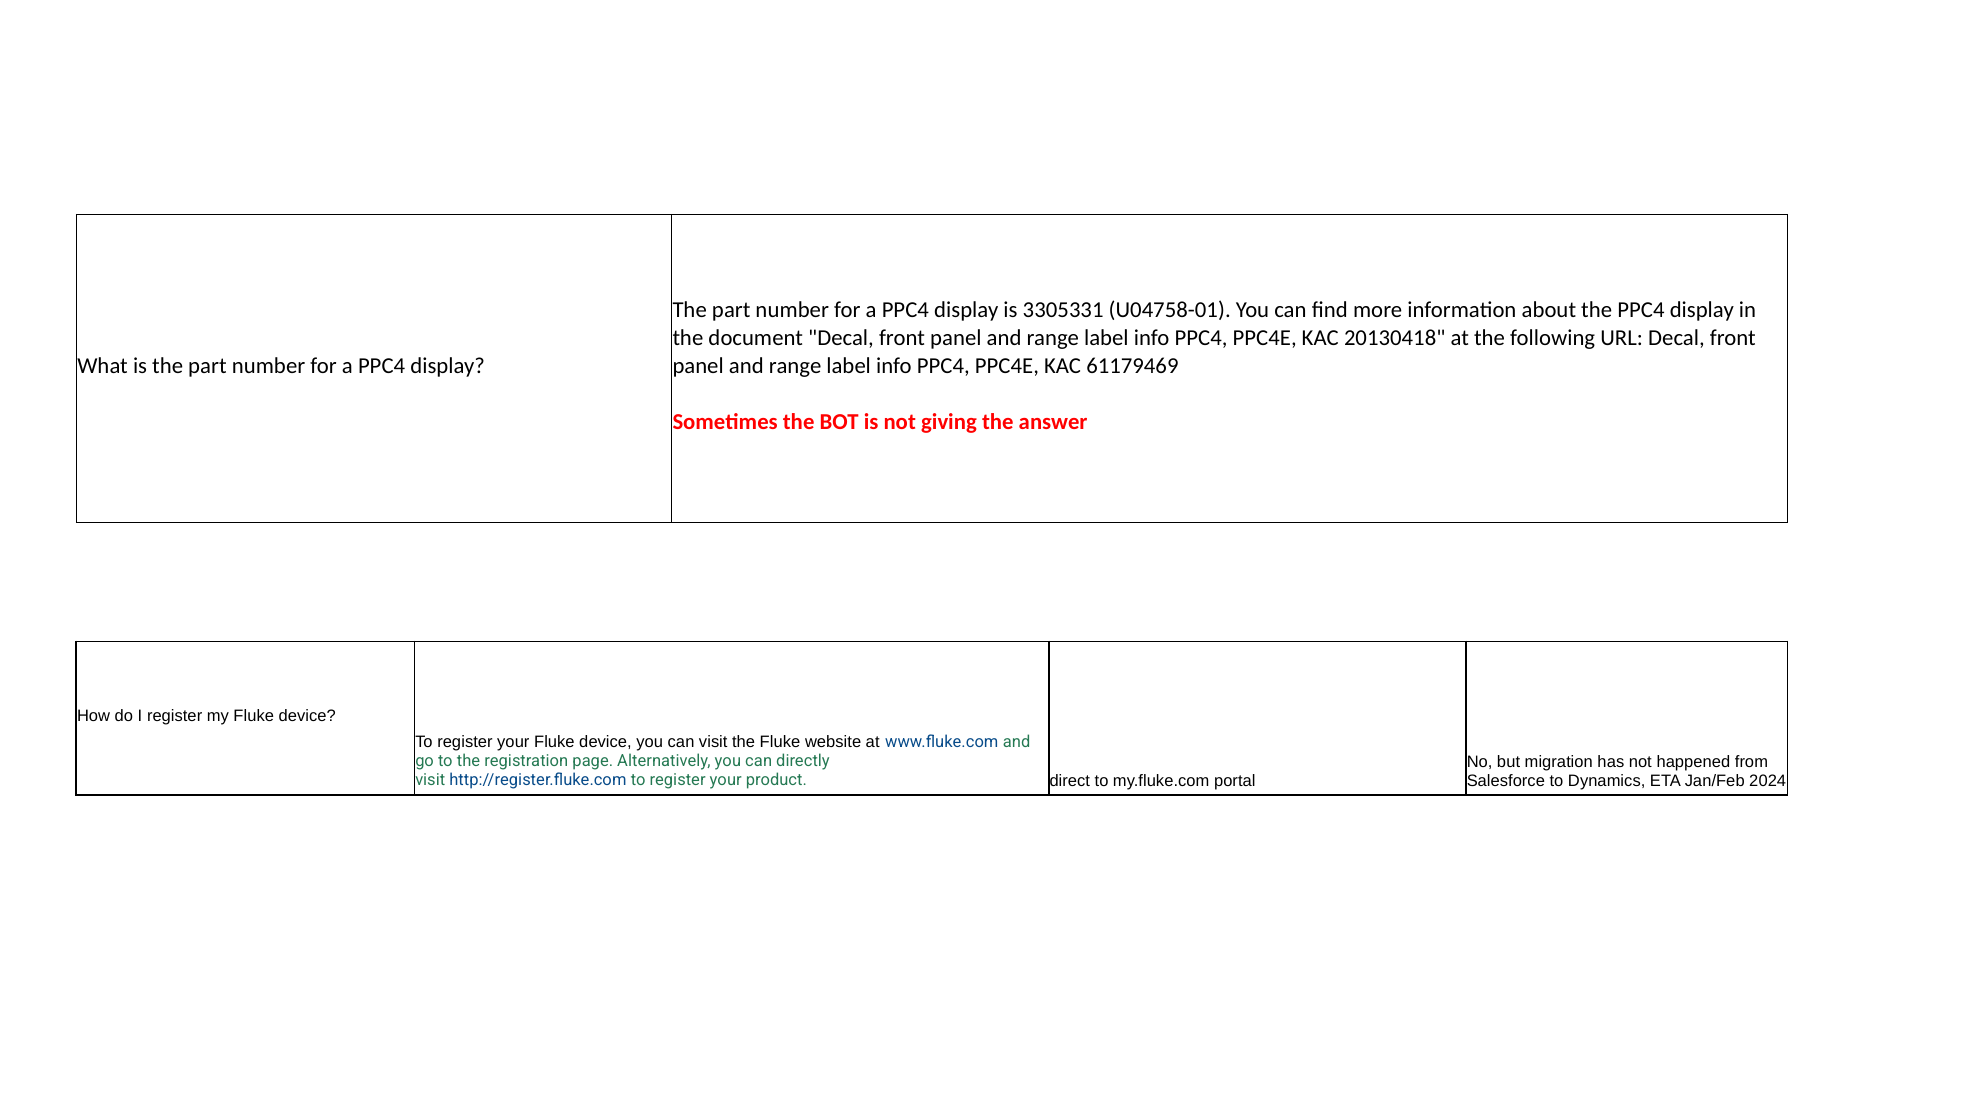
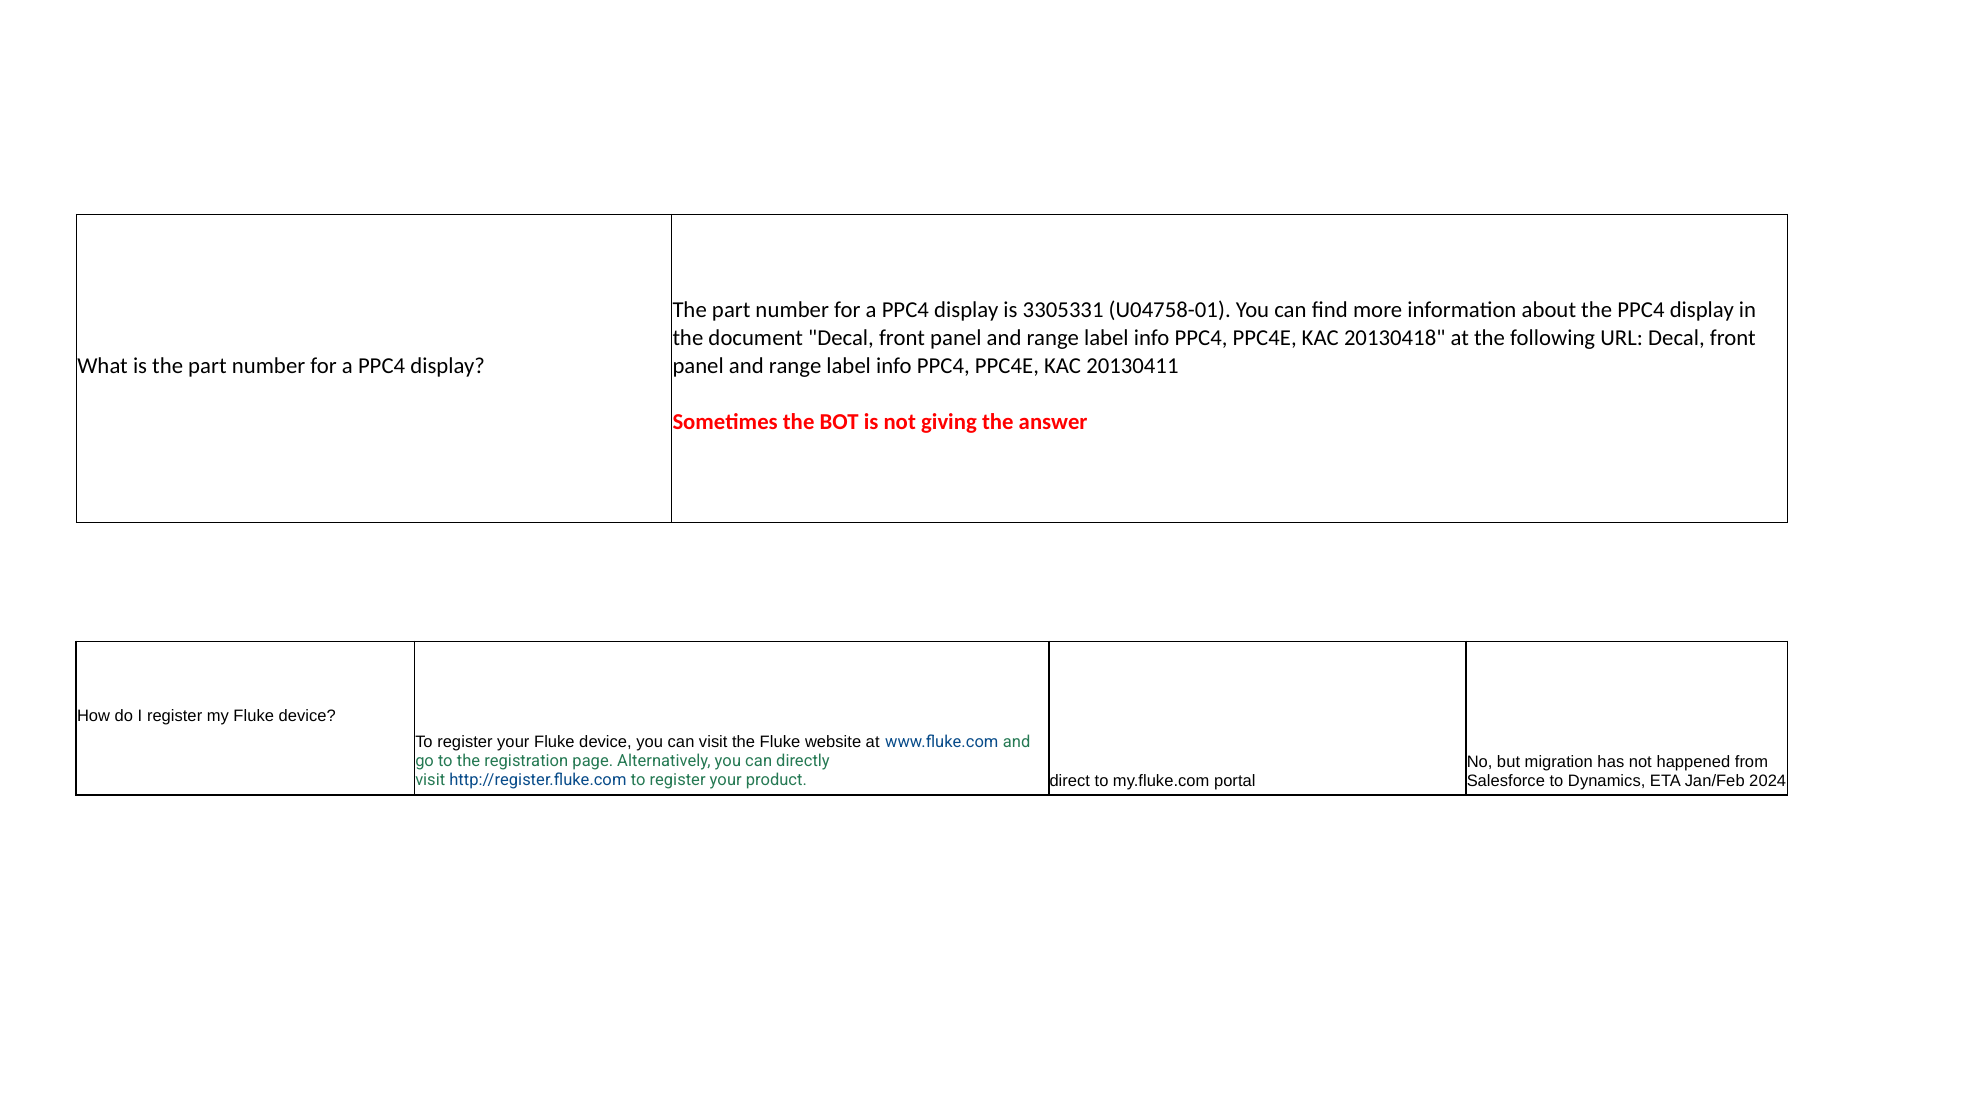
61179469: 61179469 -> 20130411 (1132, 366)
